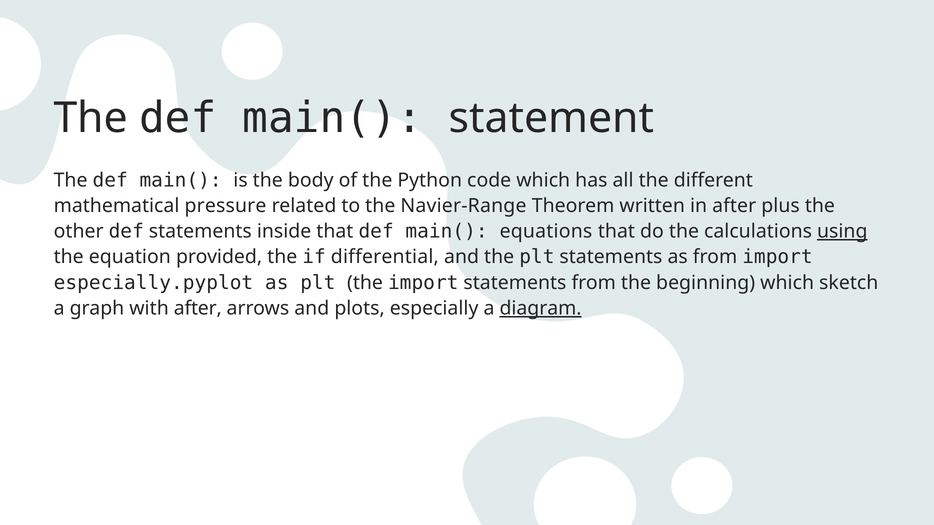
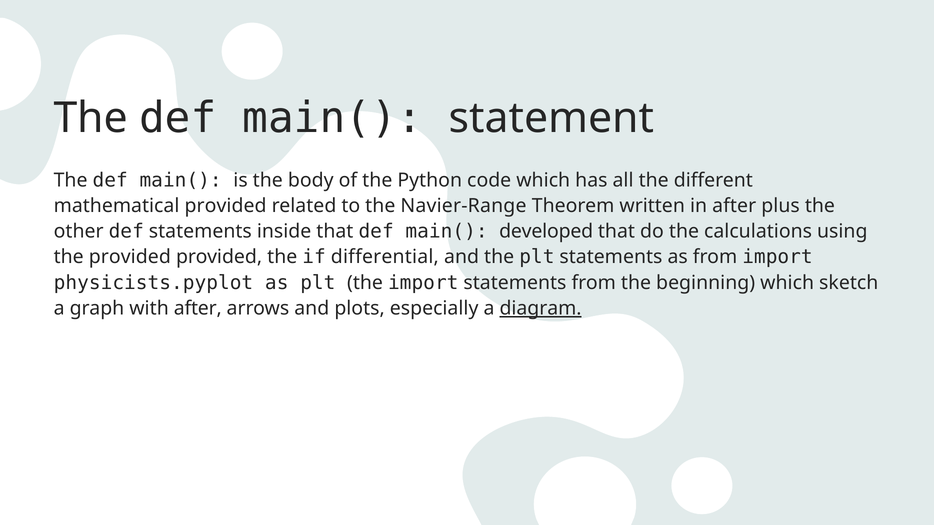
mathematical pressure: pressure -> provided (226, 206)
equations: equations -> developed (546, 232)
using underline: present -> none (842, 232)
the equation: equation -> provided (130, 257)
especially.pyplot: especially.pyplot -> physicists.pyplot (153, 283)
